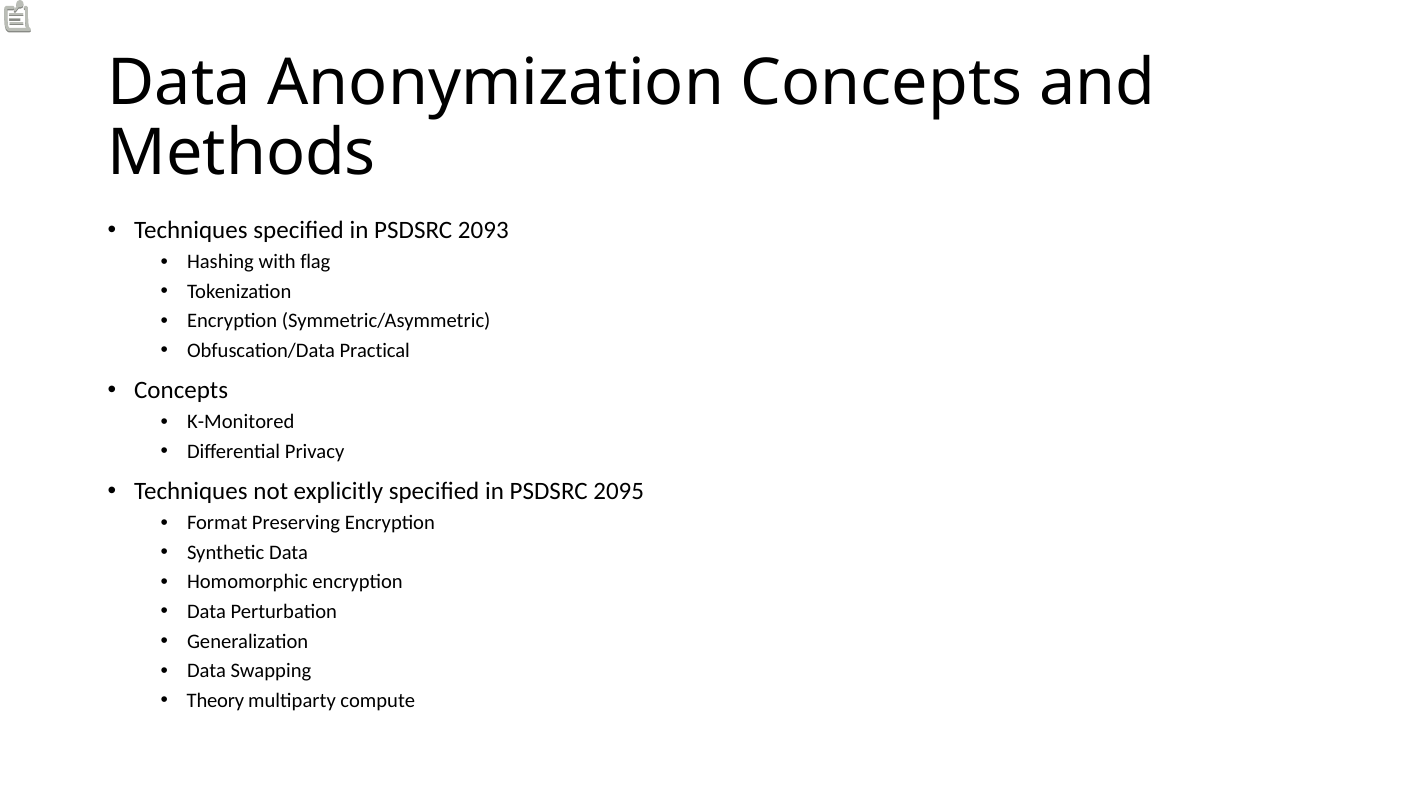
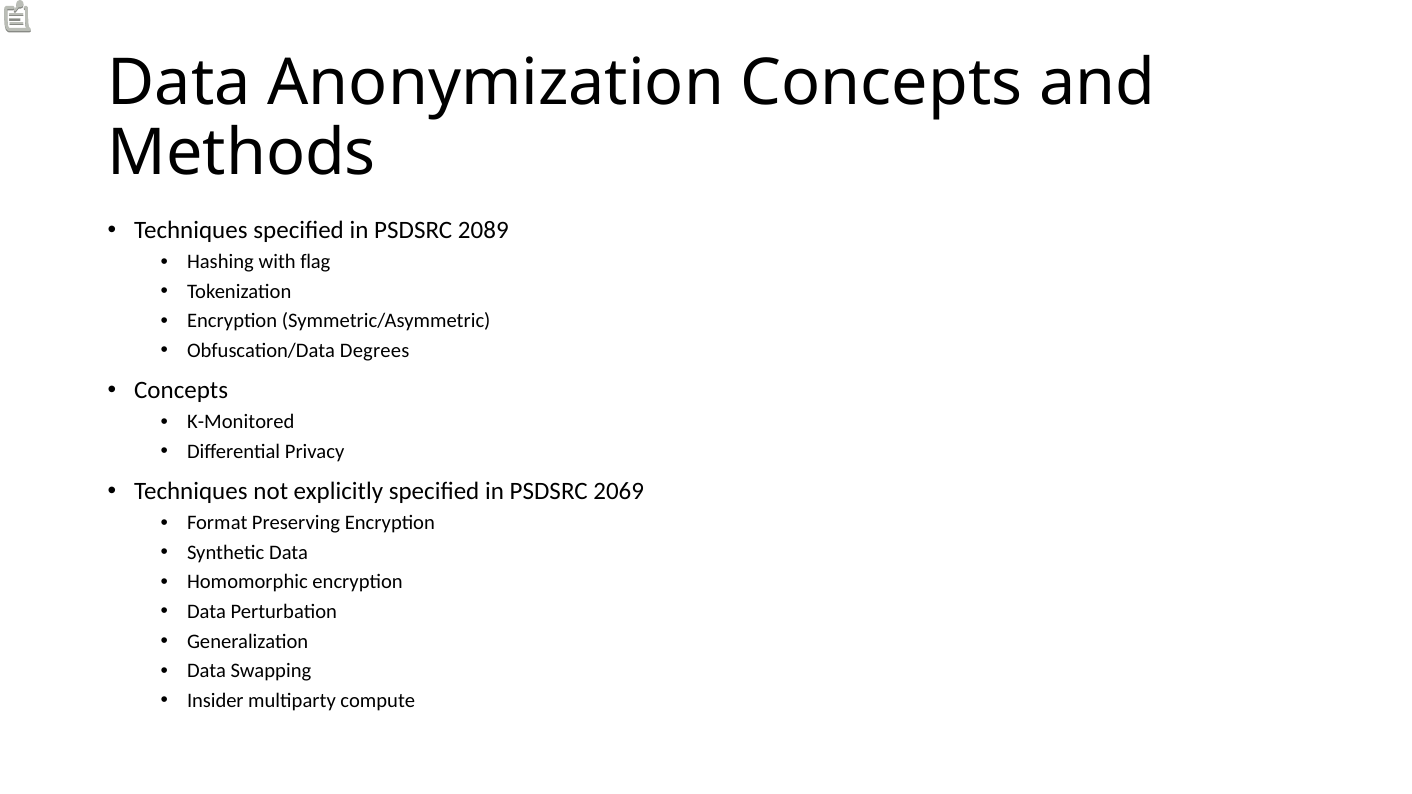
2093: 2093 -> 2089 (483, 230)
Practical: Practical -> Degrees (375, 351)
2095: 2095 -> 2069 (619, 491)
Theory: Theory -> Insider (215, 701)
